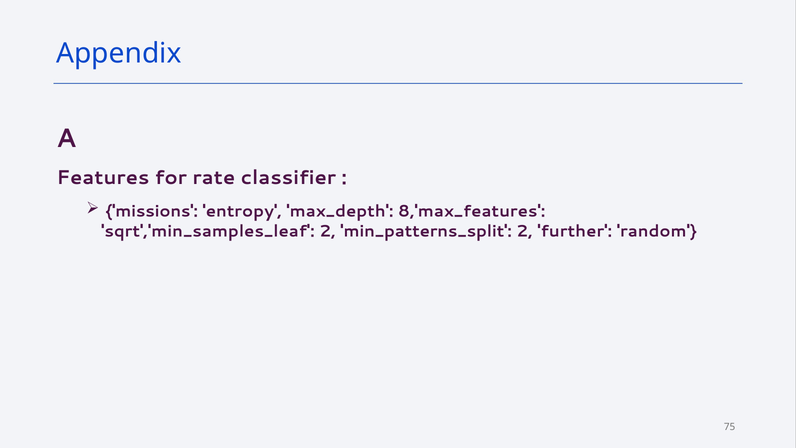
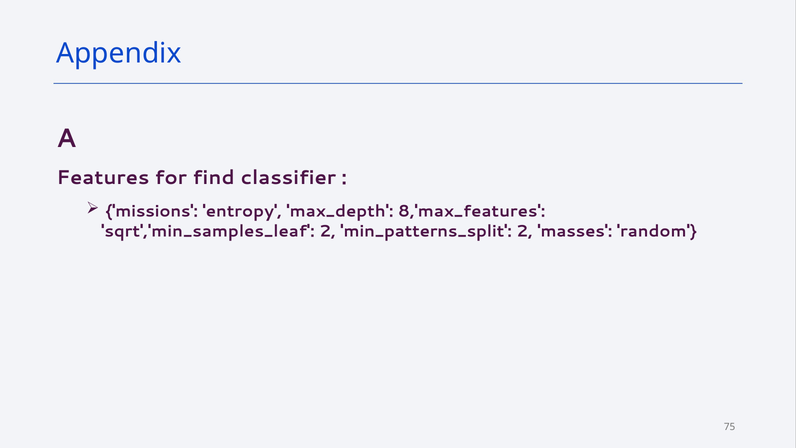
rate: rate -> find (214, 178)
further: further -> masses (575, 231)
